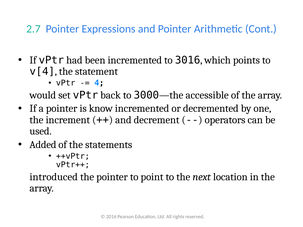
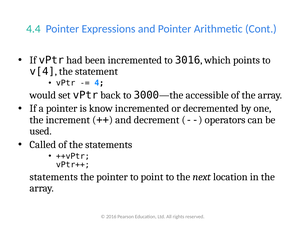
2.7: 2.7 -> 4.4 (33, 29)
Added: Added -> Called (43, 145)
introduced: introduced -> statements (54, 177)
